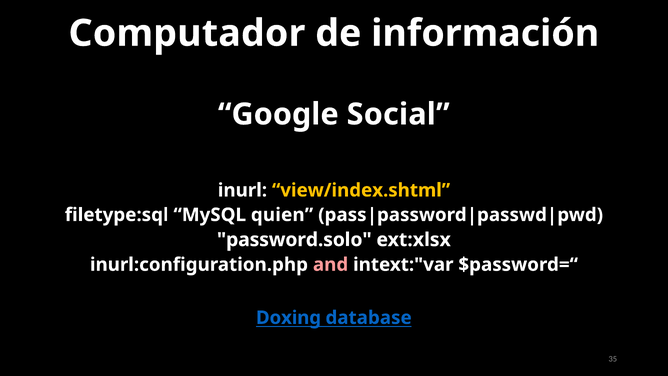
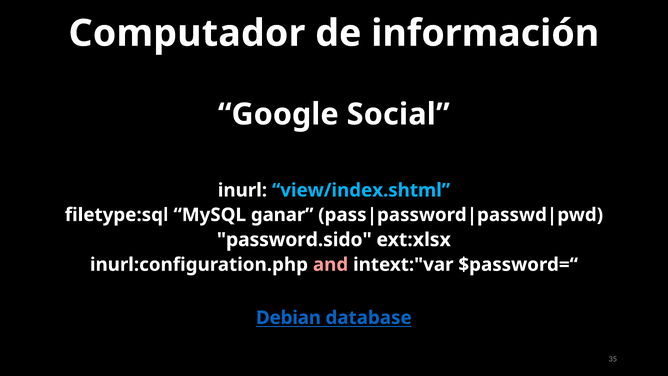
view/index.shtml colour: yellow -> light blue (361, 190)
quien: quien -> ganar (282, 215)
password.solo: password.solo -> password.sido (294, 240)
Doxing: Doxing -> Debian (289, 318)
